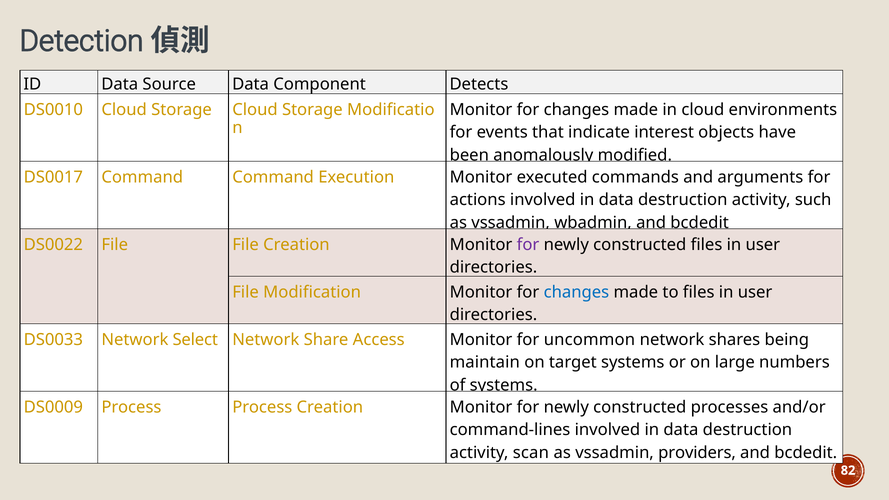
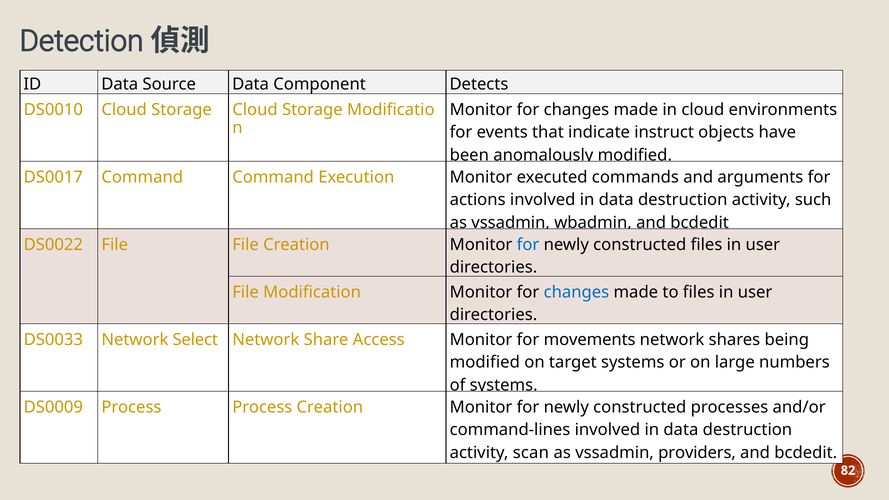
interest: interest -> instruct (664, 132)
for colour: purple -> blue (528, 245)
uncommon: uncommon -> movements (590, 340)
maintain: maintain -> modified (485, 362)
